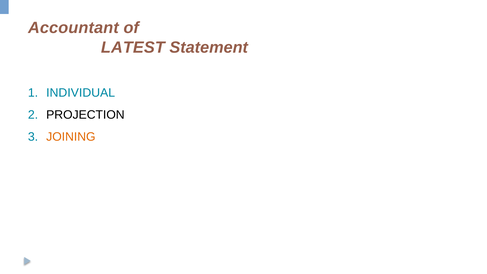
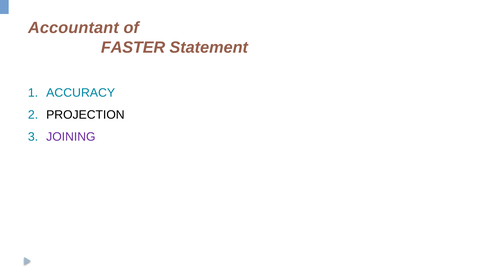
LATEST: LATEST -> FASTER (133, 47)
INDIVIDUAL: INDIVIDUAL -> ACCURACY (81, 93)
JOINING colour: orange -> purple (71, 137)
